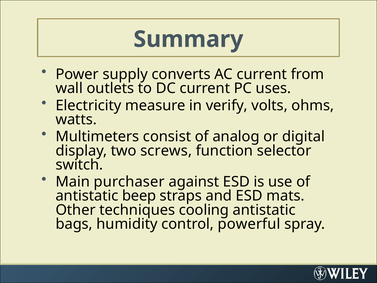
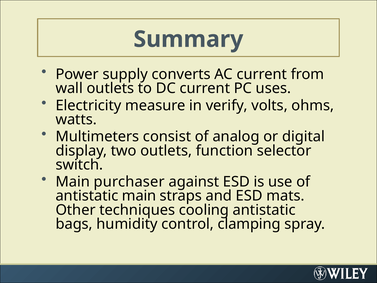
two screws: screws -> outlets (166, 151)
antistatic beep: beep -> main (139, 196)
powerful: powerful -> clamping (249, 224)
